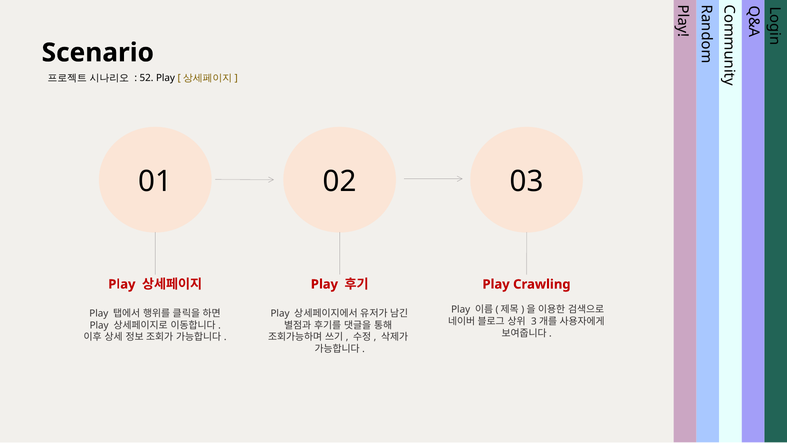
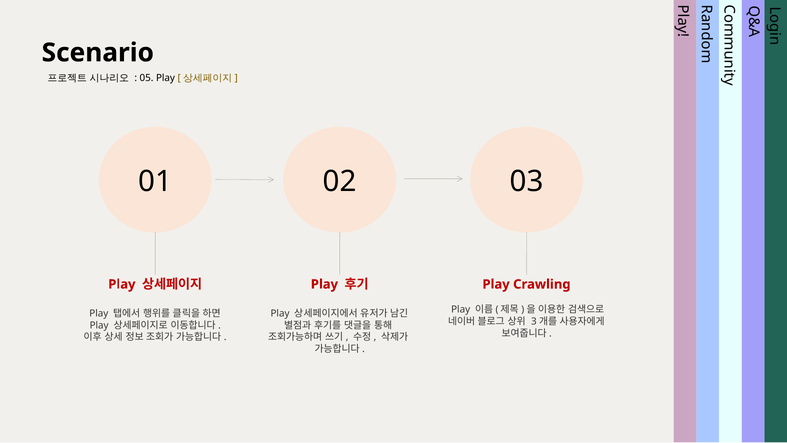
52: 52 -> 05 (146, 78)
